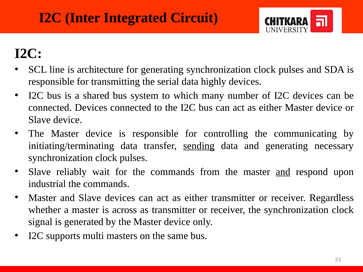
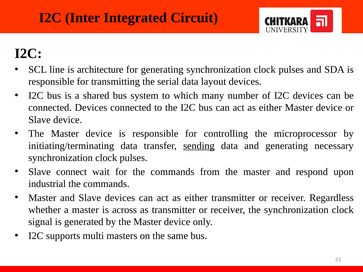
highly: highly -> layout (214, 82)
communicating: communicating -> microprocessor (305, 134)
reliably: reliably -> connect (72, 172)
and underline: present -> none (283, 172)
